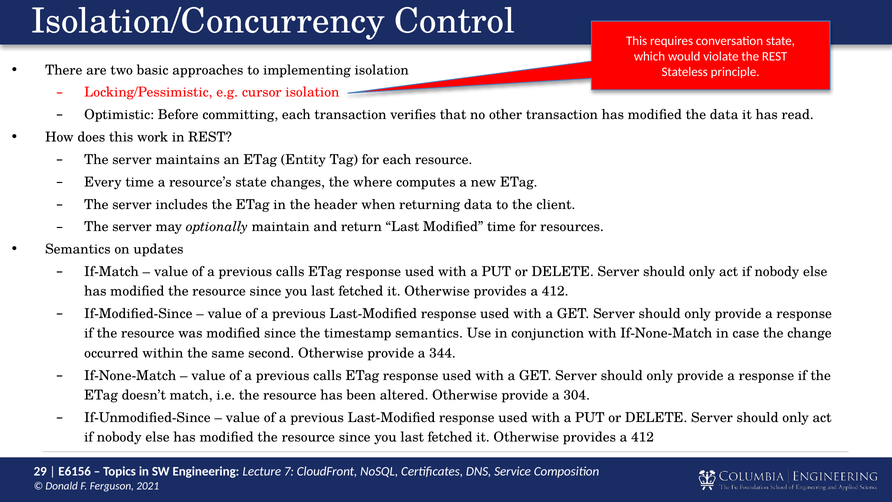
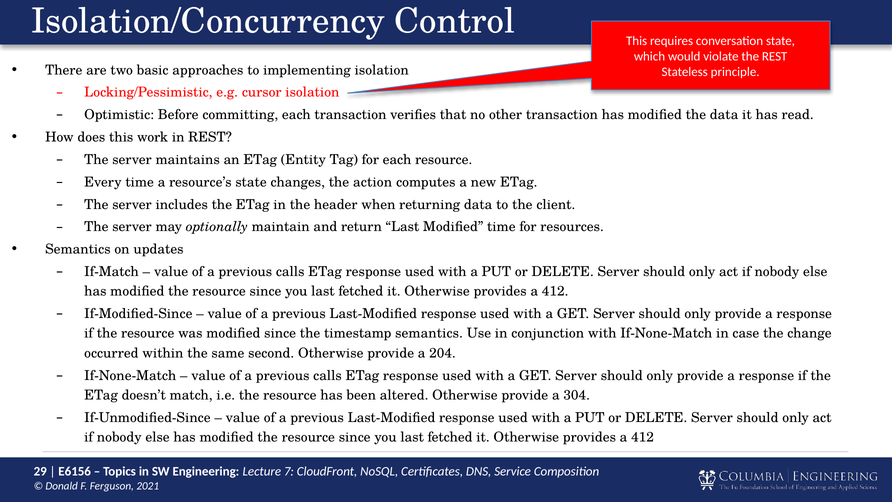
where: where -> action (373, 182)
344: 344 -> 204 (442, 353)
